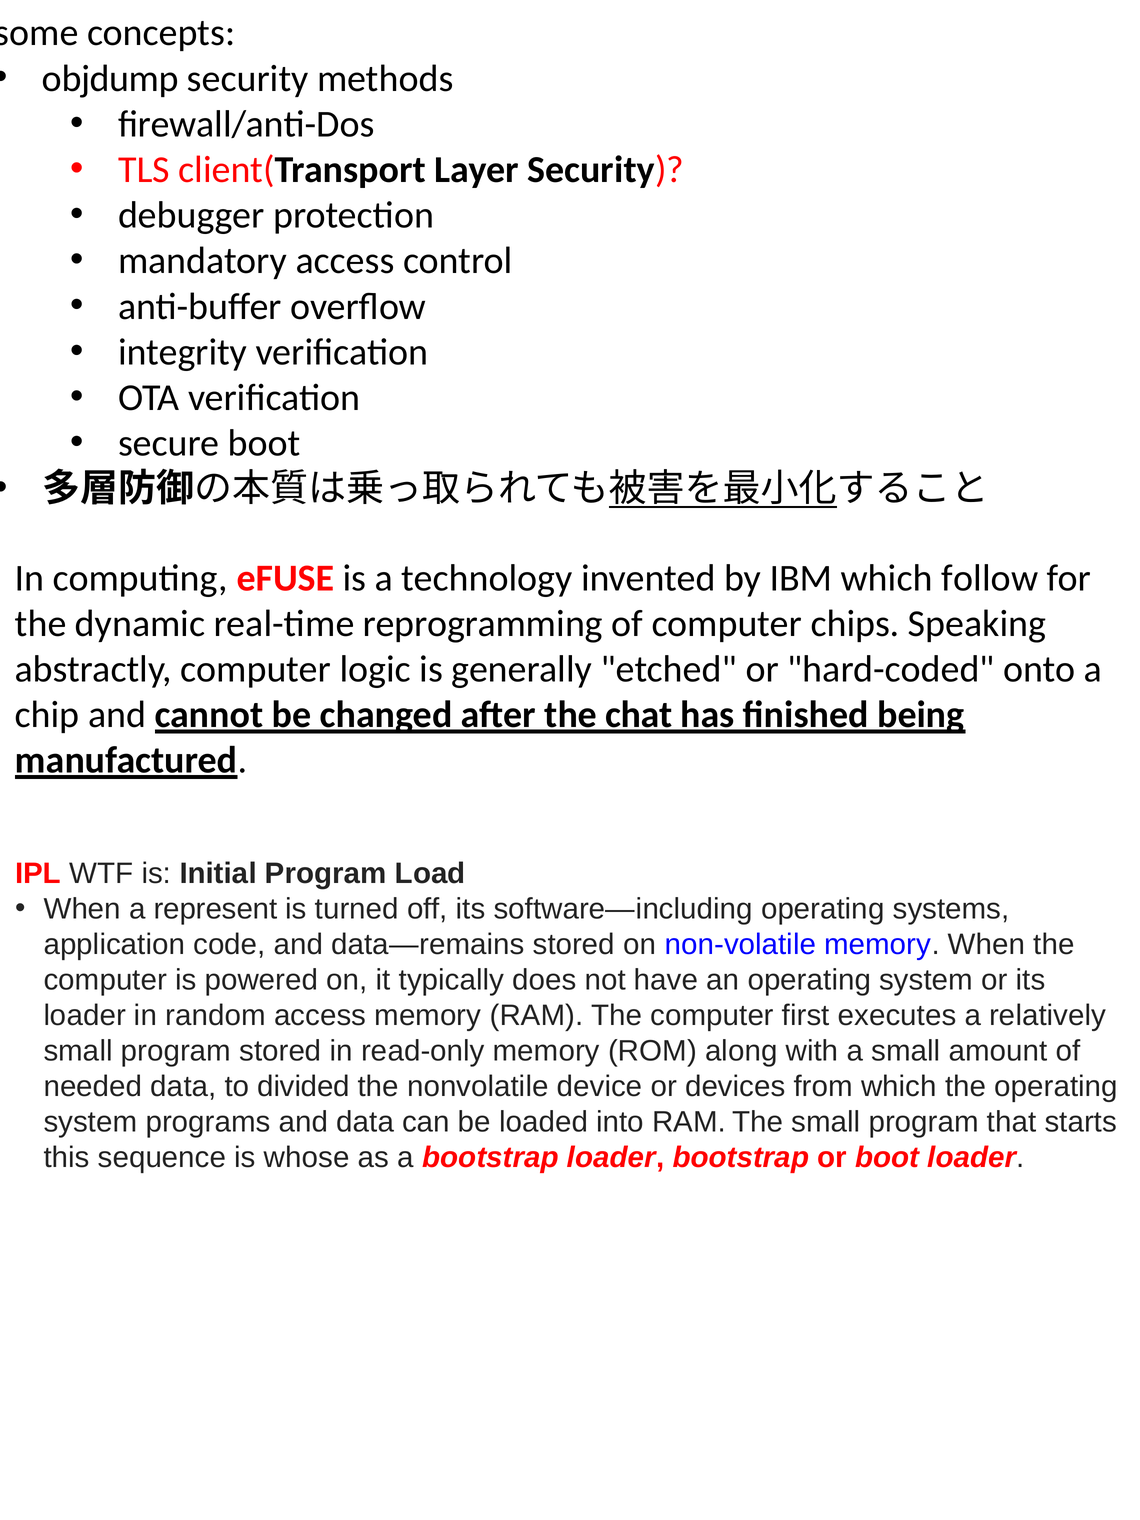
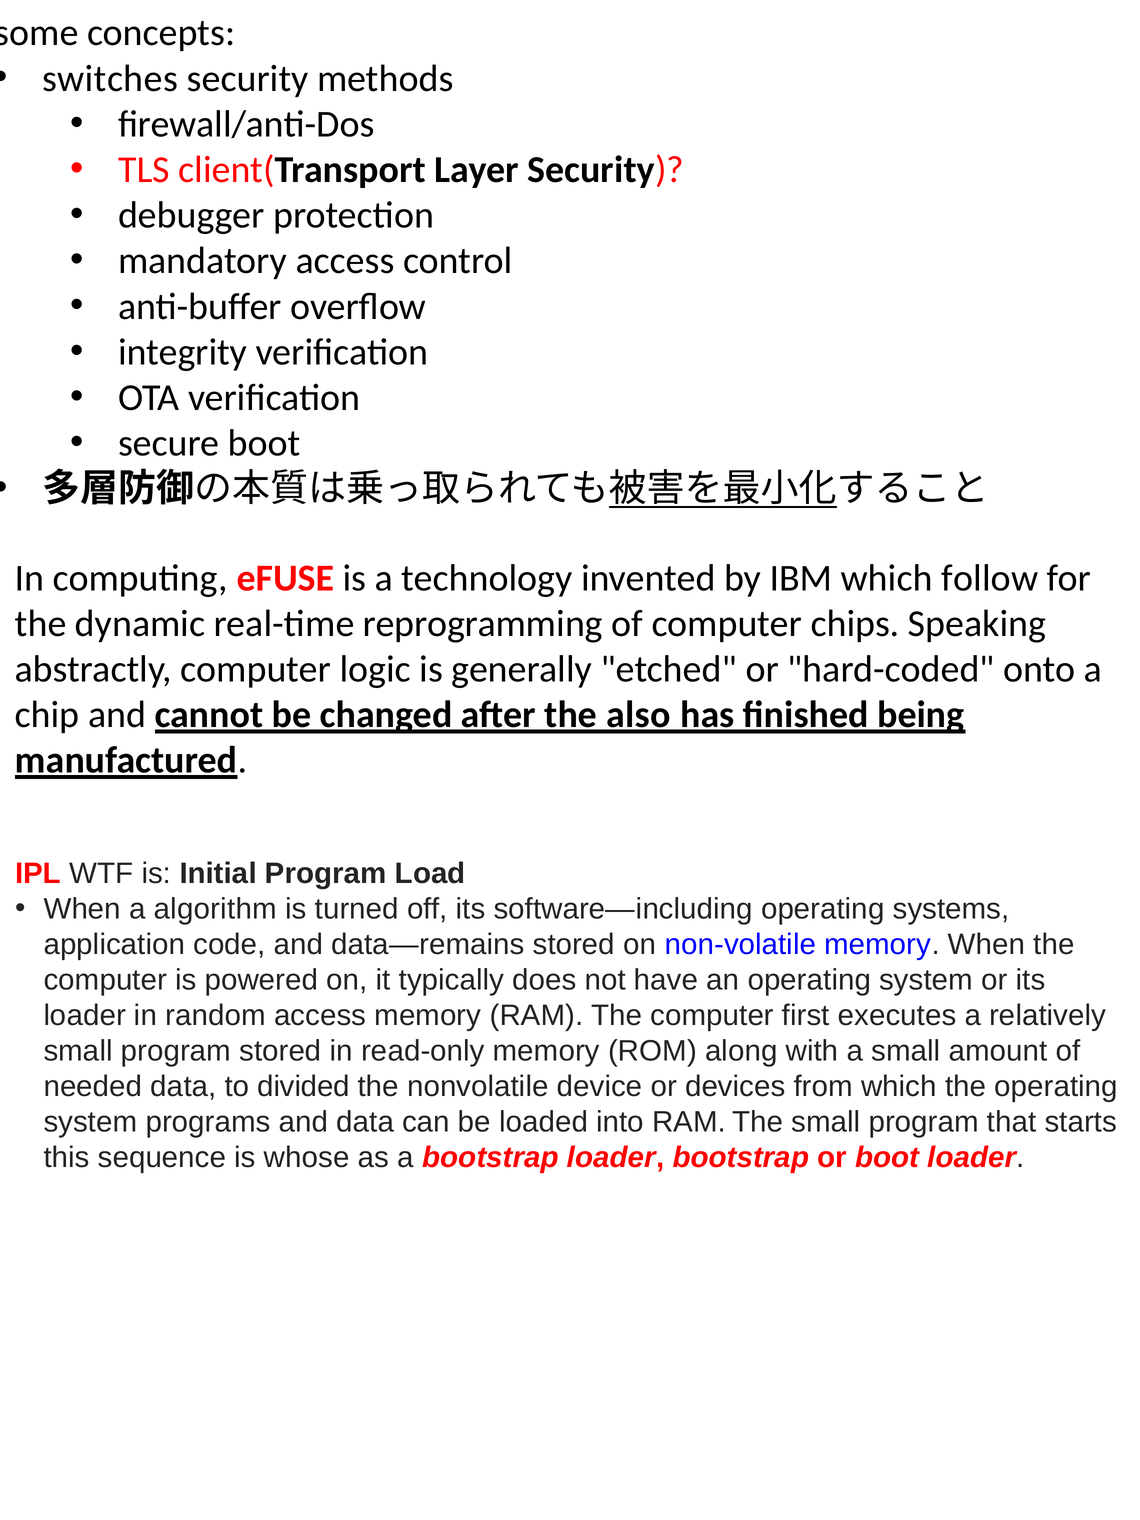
objdump: objdump -> switches (110, 78)
chat: chat -> also (638, 715)
represent: represent -> algorithm (215, 909)
